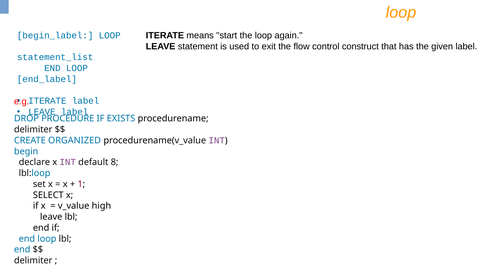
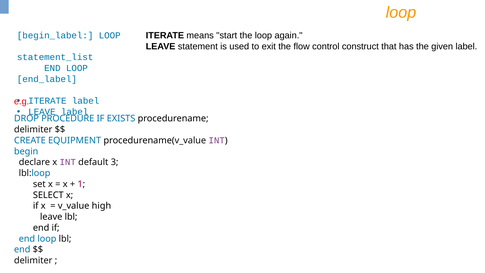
ORGANIZED: ORGANIZED -> EQUIPMENT (75, 140)
8: 8 -> 3 (115, 162)
